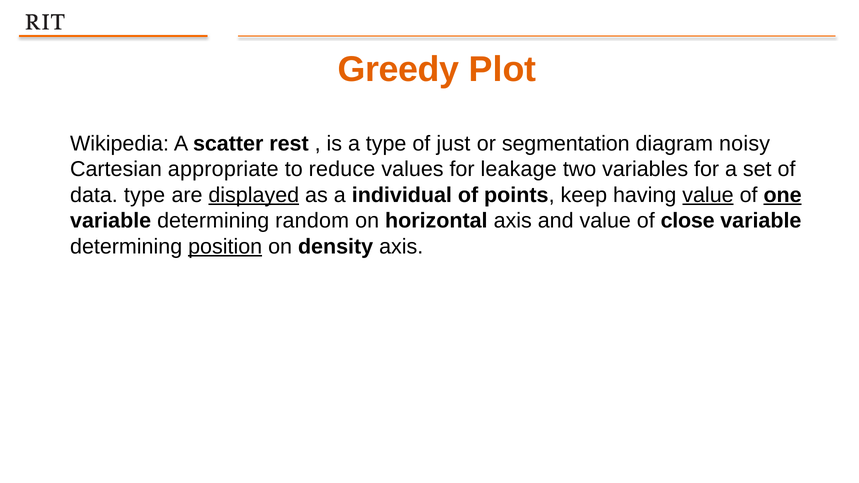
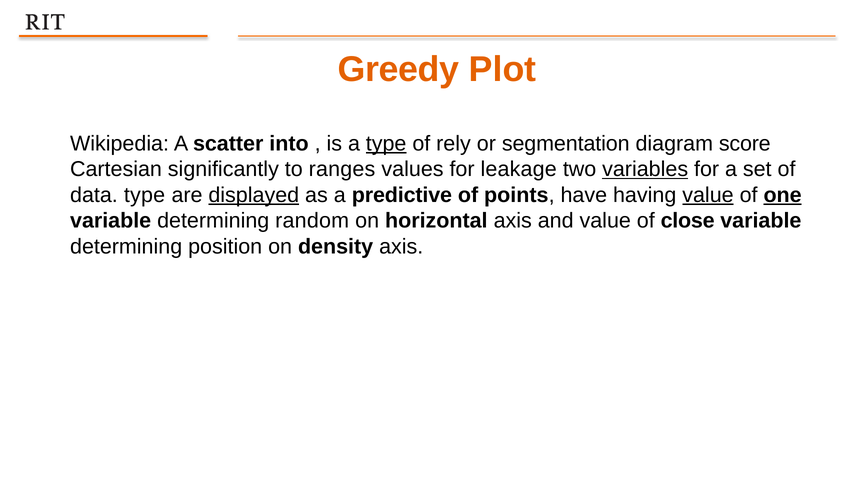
rest: rest -> into (289, 144)
type underline: none -> present (386, 144)
just: just -> rely (454, 144)
noisy: noisy -> score (745, 144)
appropriate: appropriate -> significantly (223, 169)
reduce: reduce -> ranges (342, 169)
variables underline: none -> present (645, 169)
individual: individual -> predictive (402, 195)
keep: keep -> have (584, 195)
position underline: present -> none (225, 247)
